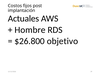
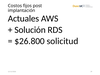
Hombre: Hombre -> Solución (30, 30)
objetivo: objetivo -> solicitud (62, 41)
